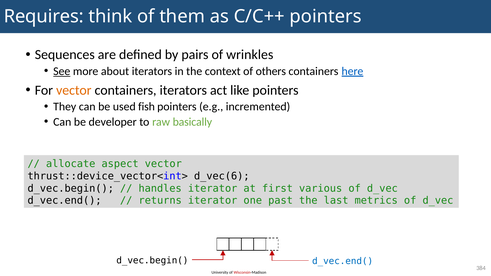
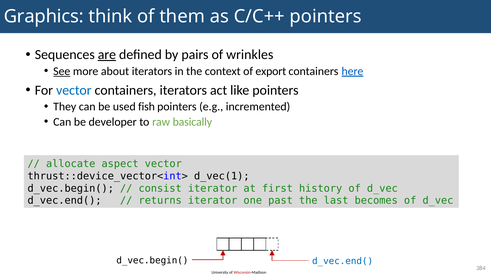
Requires: Requires -> Graphics (44, 16)
are underline: none -> present (107, 55)
others: others -> export (271, 71)
vector colour: orange -> blue (74, 90)
d_vec(6: d_vec(6 -> d_vec(1 (222, 176)
handles: handles -> consist (160, 188)
various: various -> history (321, 188)
metrics: metrics -> becomes (376, 201)
